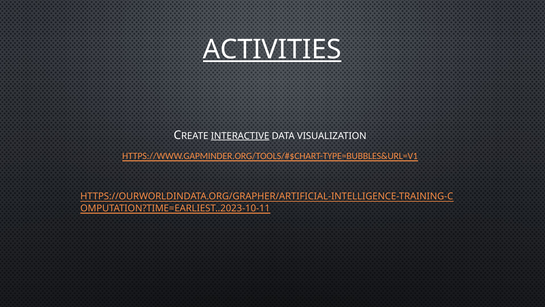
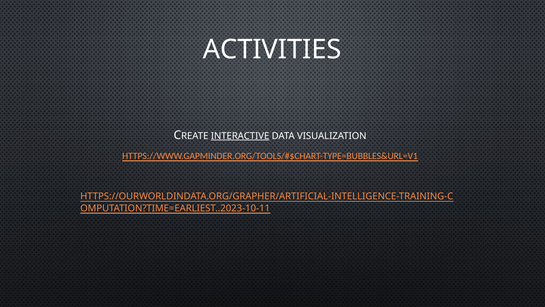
ACTIVITIES underline: present -> none (272, 49)
